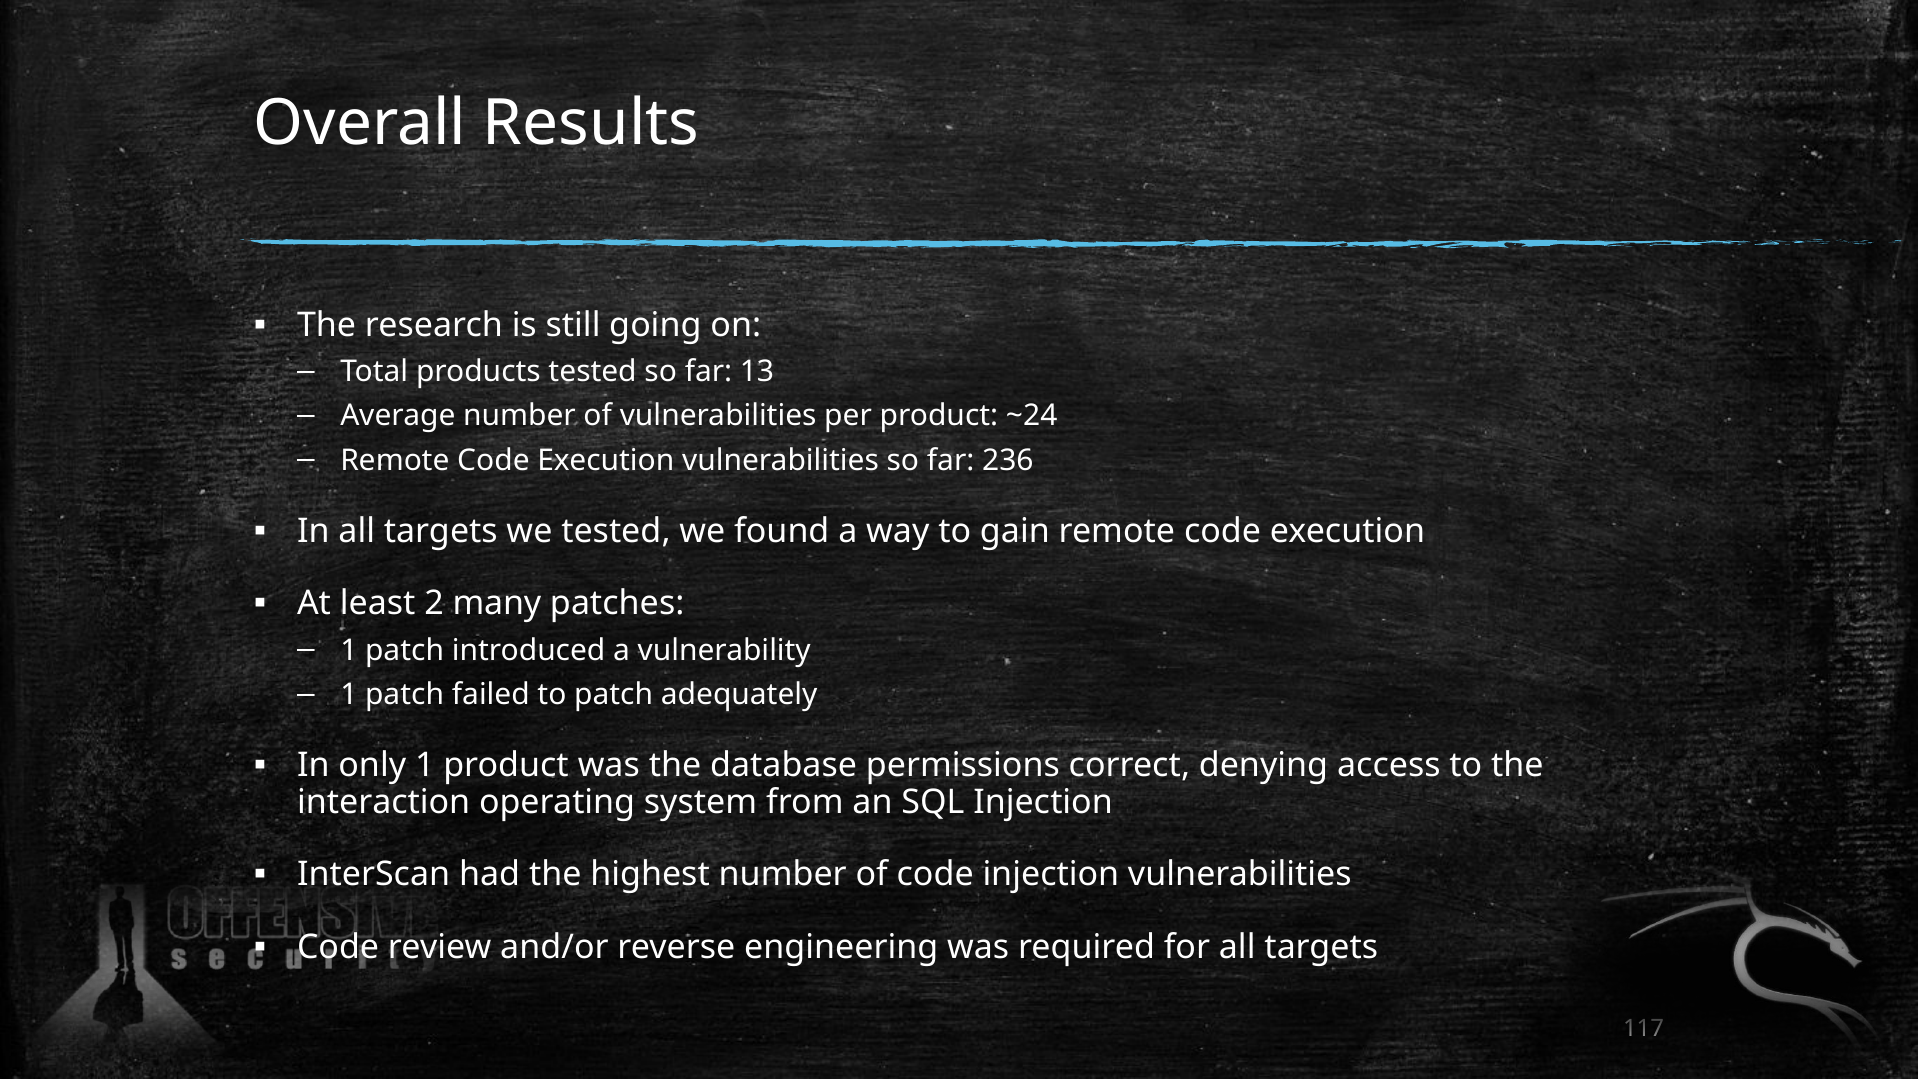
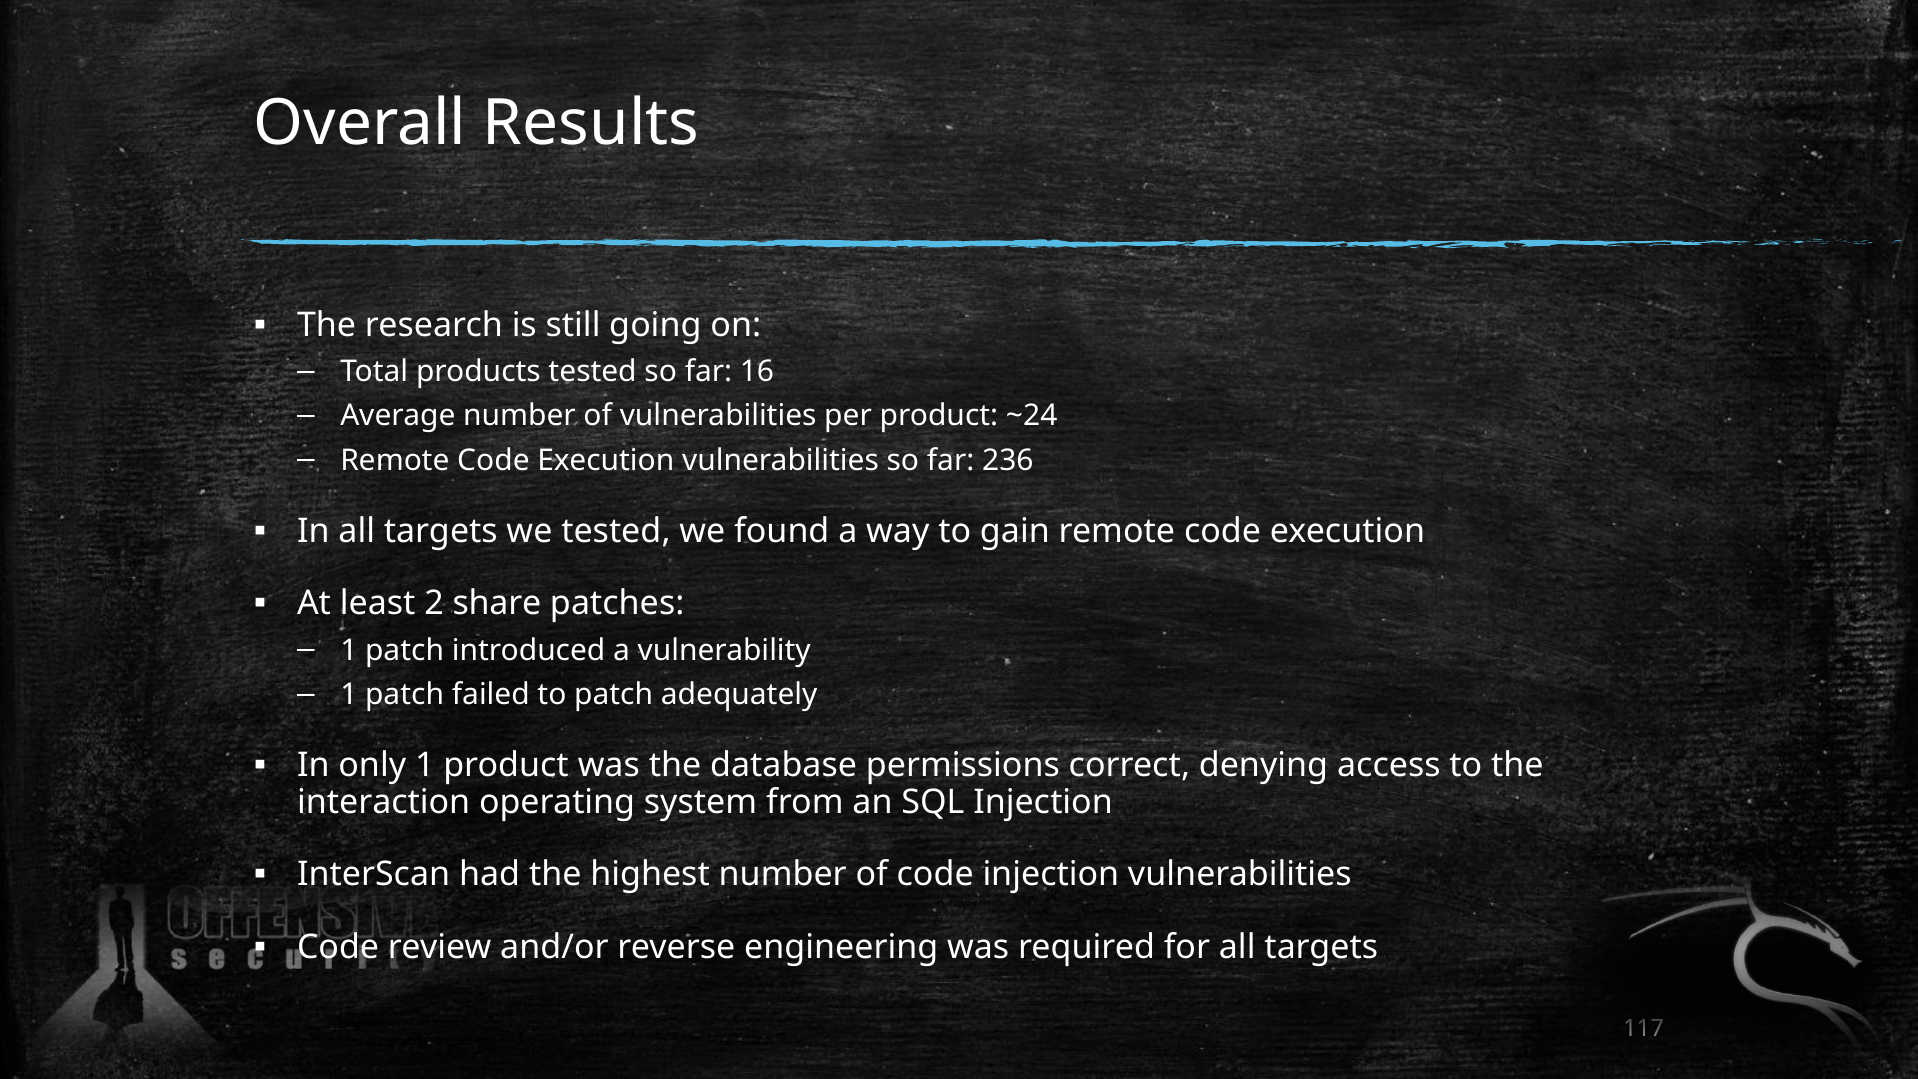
13: 13 -> 16 (757, 372)
many: many -> share (497, 604)
